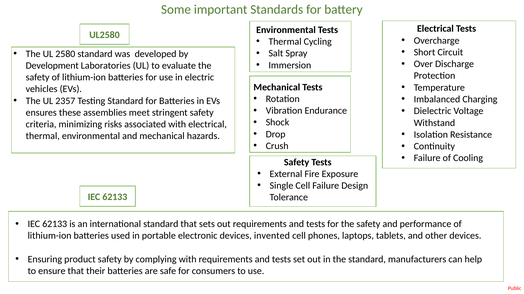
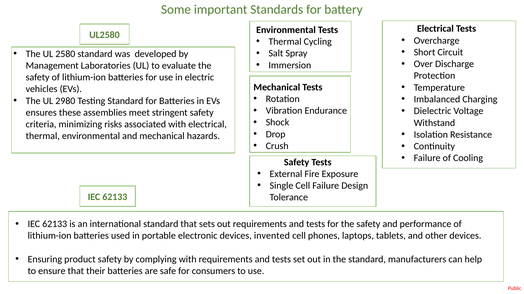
Development: Development -> Management (52, 66)
2357: 2357 -> 2980 (65, 101)
